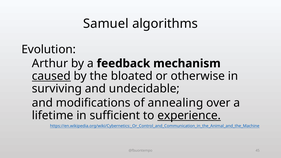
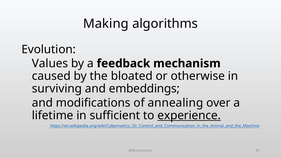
Samuel: Samuel -> Making (106, 24)
Arthur: Arthur -> Values (50, 63)
caused underline: present -> none (51, 76)
undecidable: undecidable -> embeddings (144, 89)
